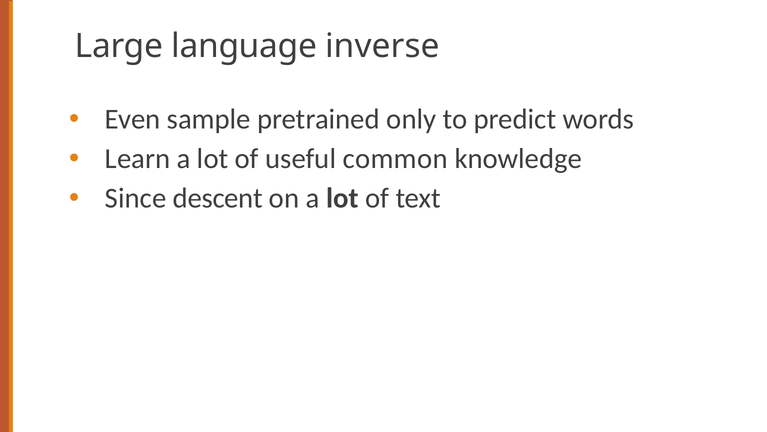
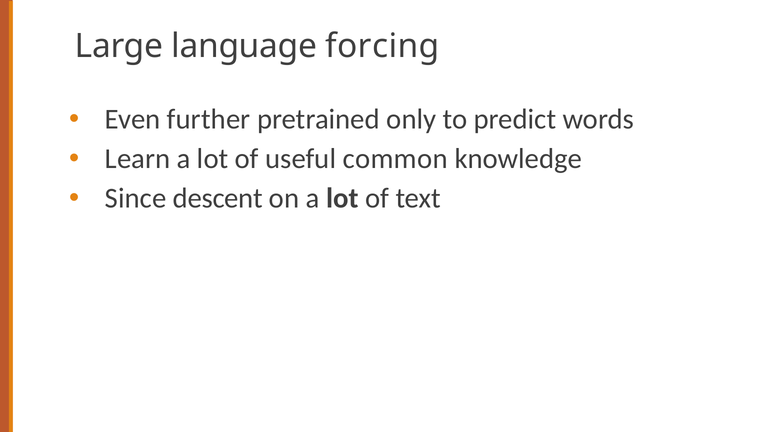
inverse: inverse -> forcing (382, 46)
sample: sample -> further (209, 119)
